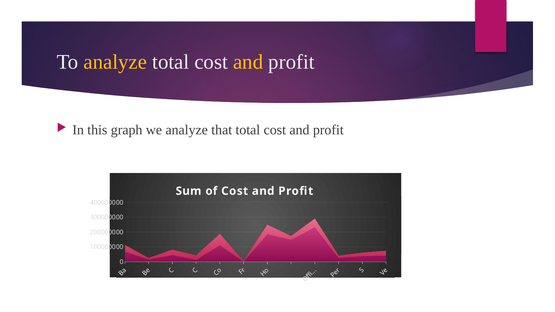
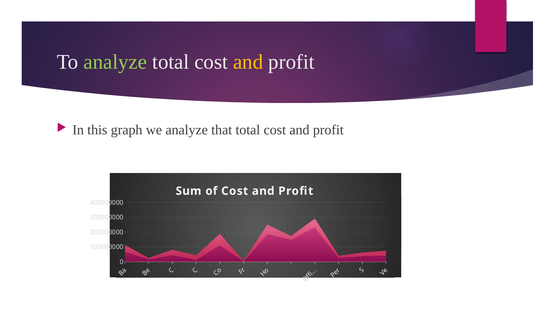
analyze colour: yellow -> light green (115, 62)
